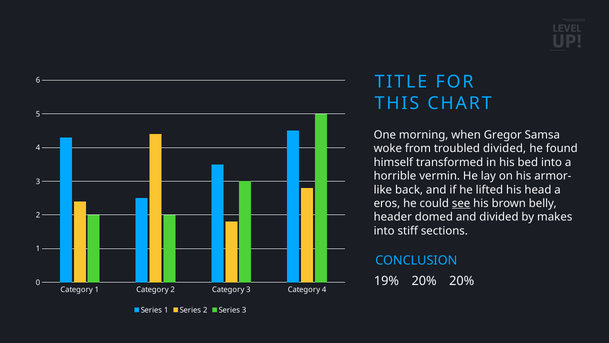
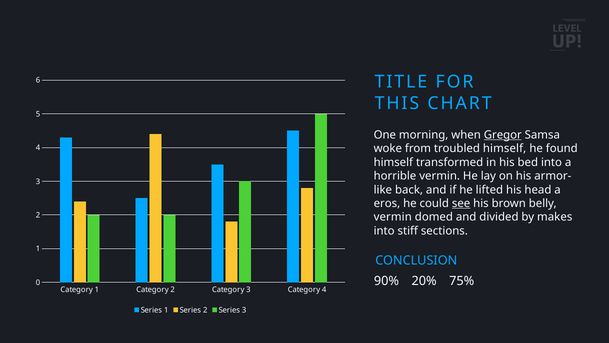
Gregor underline: none -> present (503, 135)
troubled divided: divided -> himself (505, 148)
header: header -> vermin (393, 217)
19%: 19% -> 90% (386, 281)
20% 20%: 20% -> 75% (462, 281)
